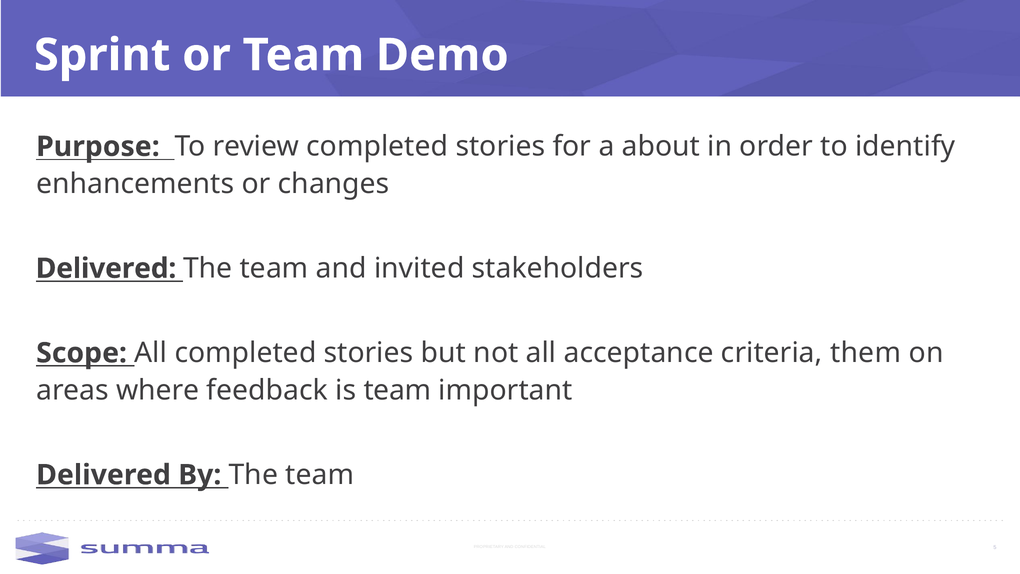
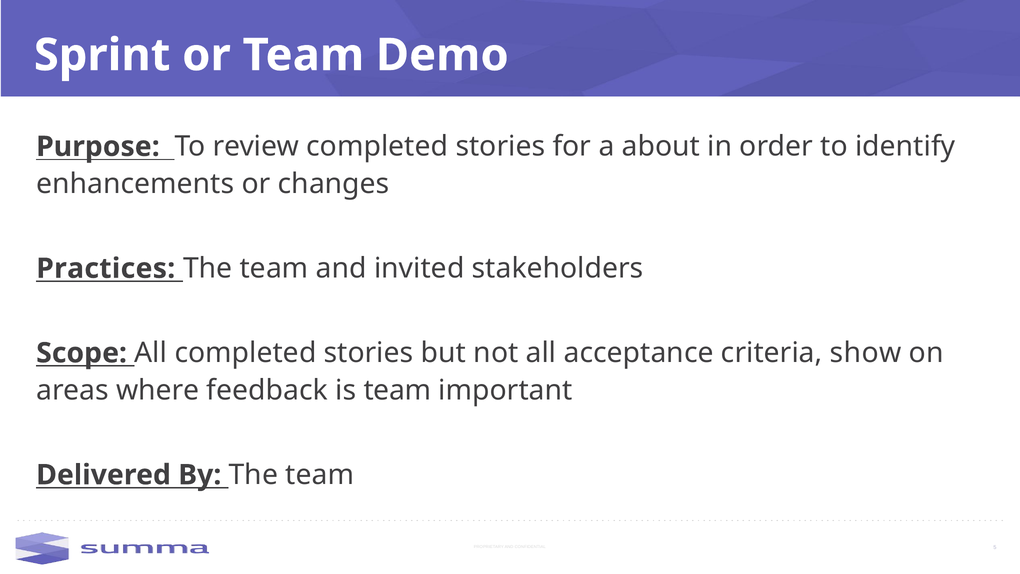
Delivered: Delivered -> Practices (106, 269)
them: them -> show (866, 353)
